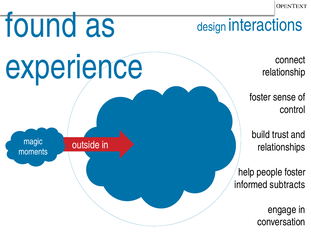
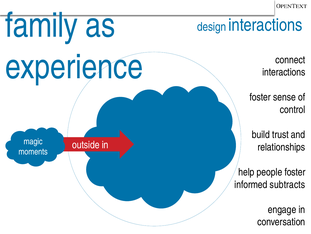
found: found -> family (42, 25)
relationship: relationship -> interactions (284, 72)
